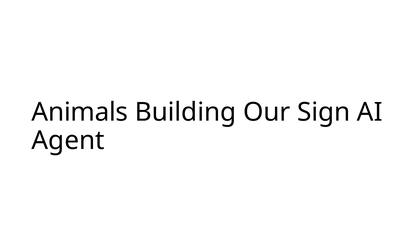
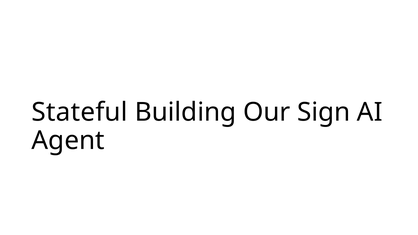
Animals: Animals -> Stateful (80, 112)
